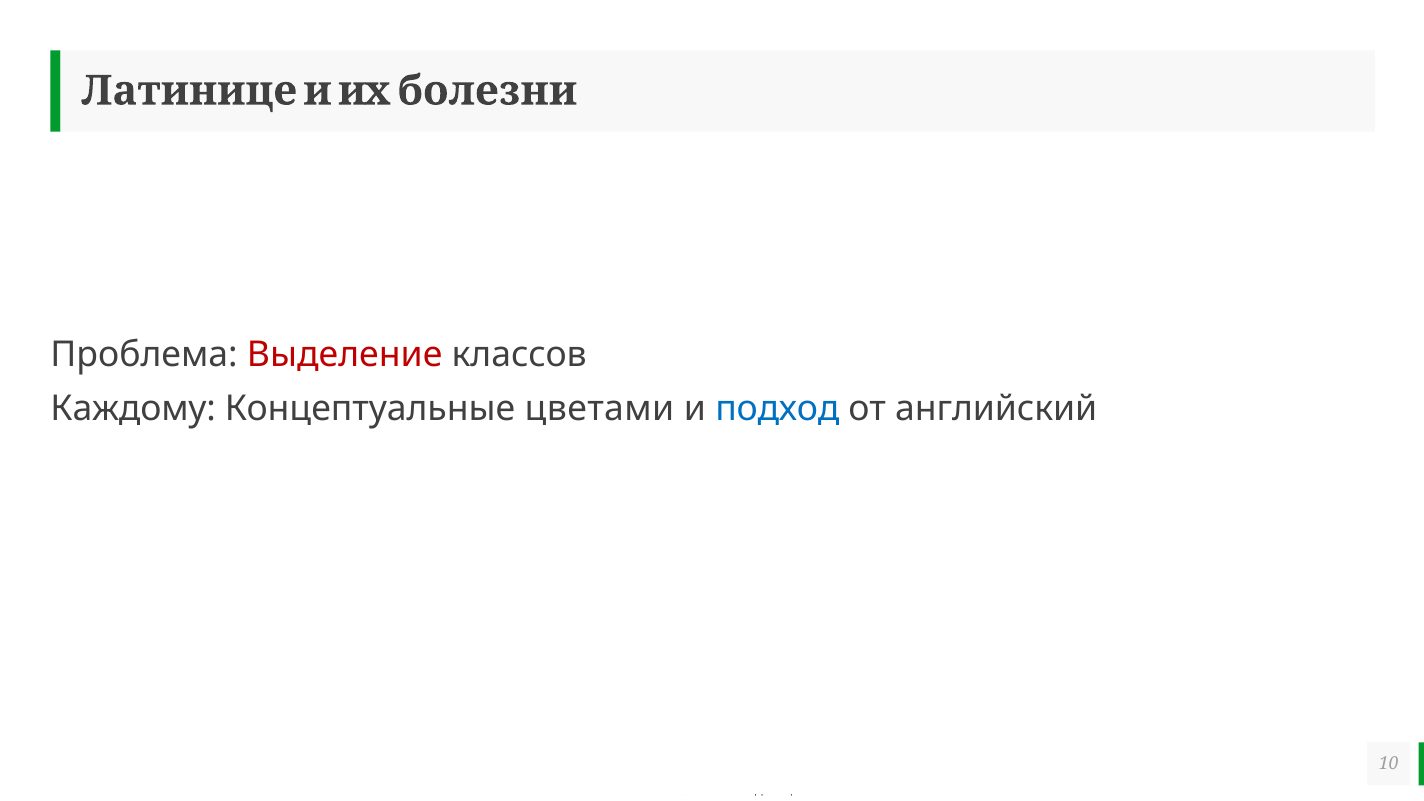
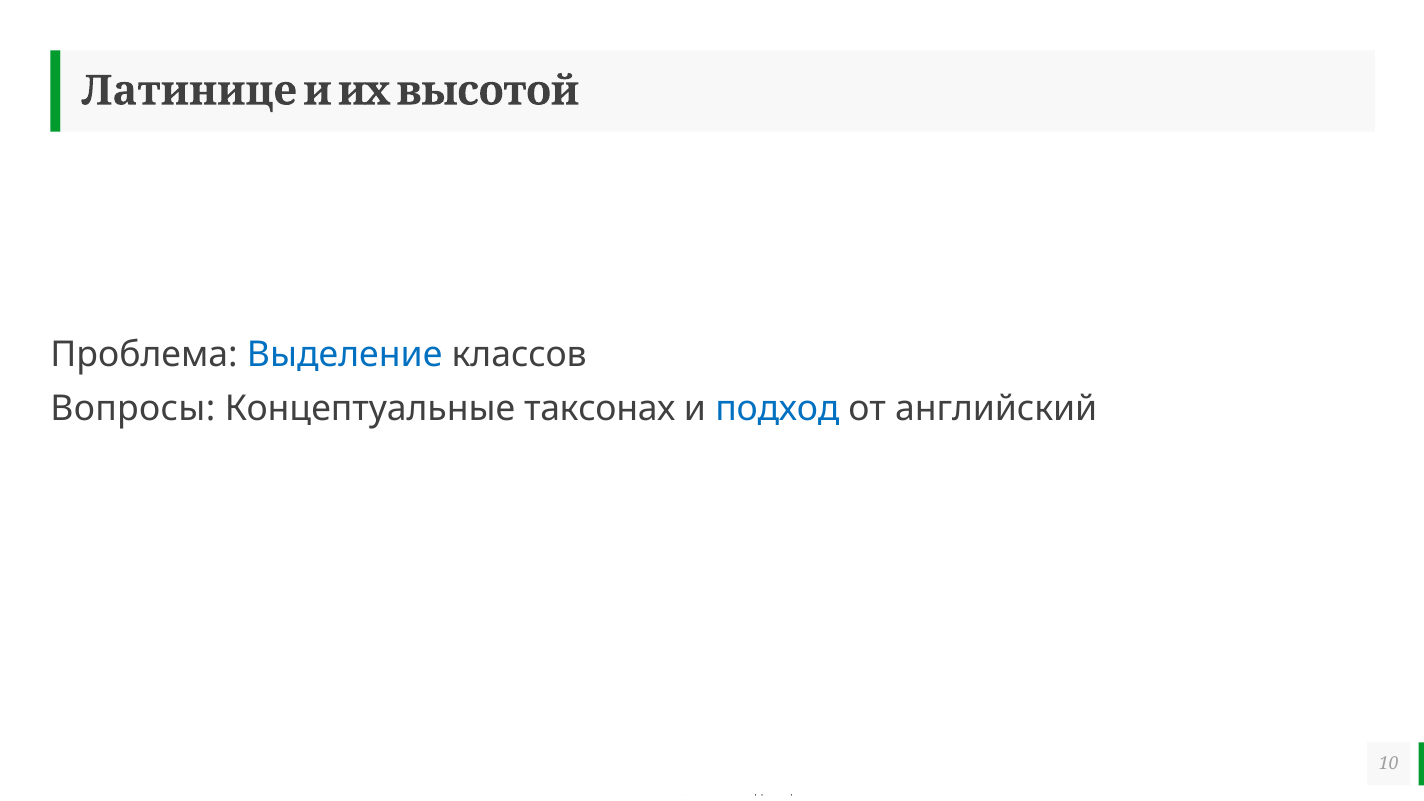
болезни: болезни -> высотой (488, 91)
Выделение colour: red -> blue (345, 355)
Каждому: Каждому -> Вопросы (133, 408)
цветами: цветами -> таксонах (600, 408)
